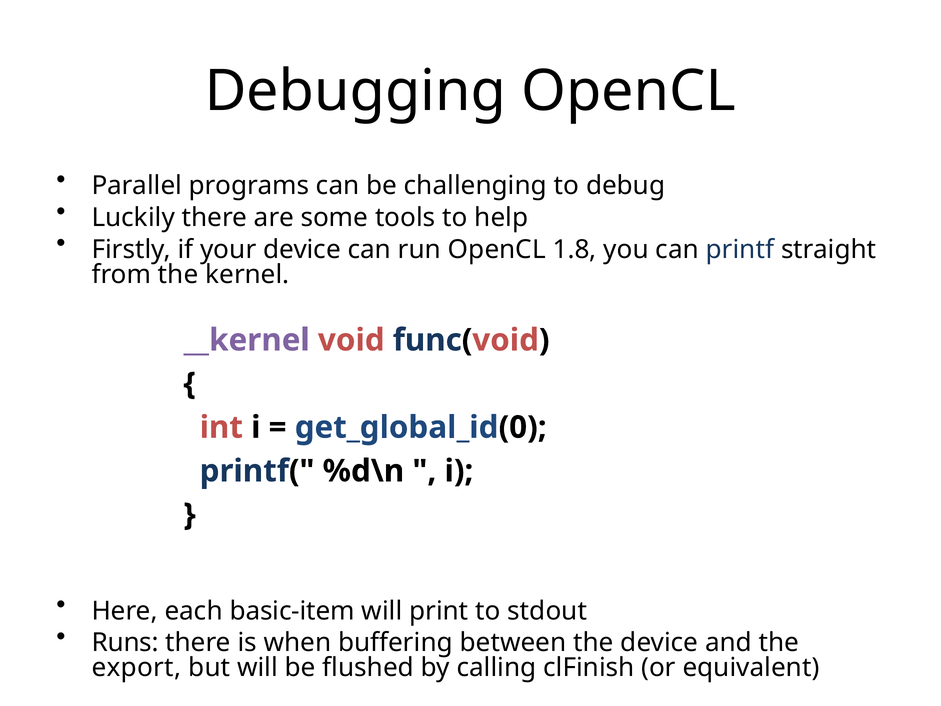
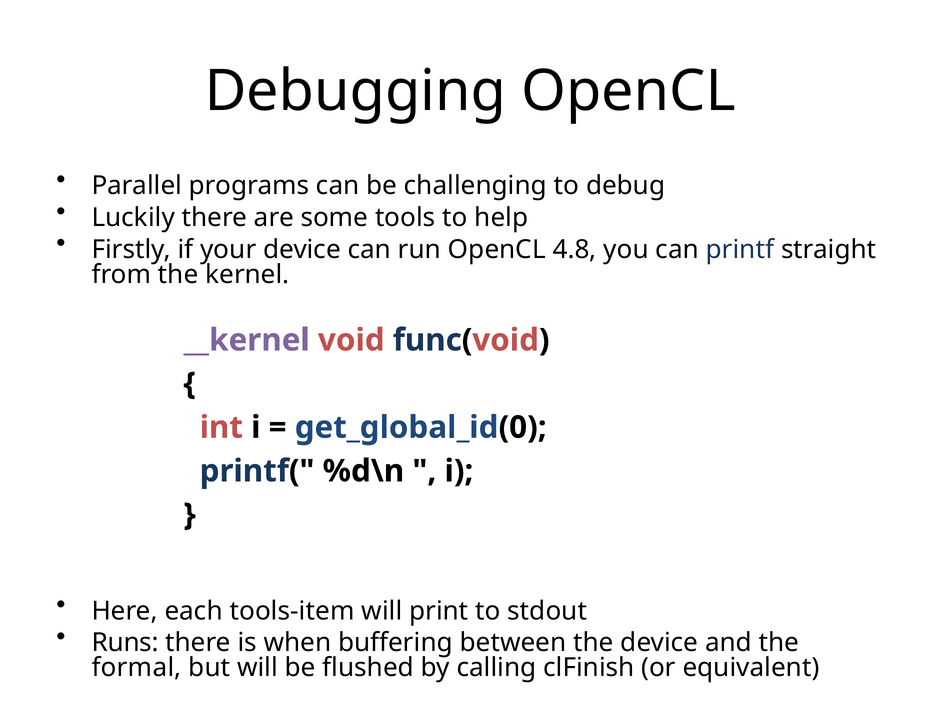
1.8: 1.8 -> 4.8 (575, 249)
basic-item: basic-item -> tools-item (292, 611)
export: export -> formal (137, 668)
